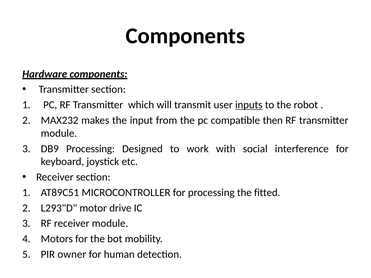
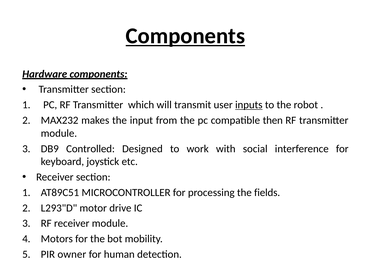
Components underline: none -> present (185, 36)
DB9 Processing: Processing -> Controlled (91, 149)
fitted: fitted -> fields (267, 193)
